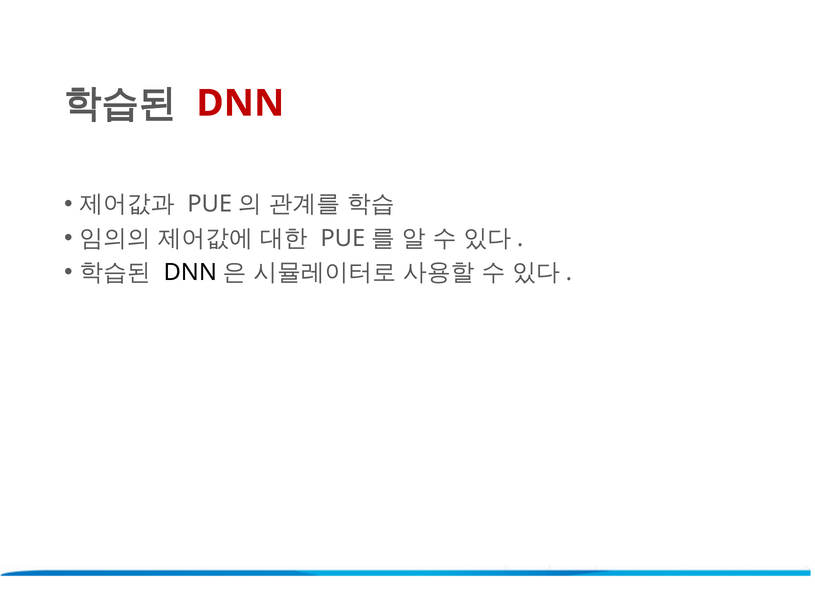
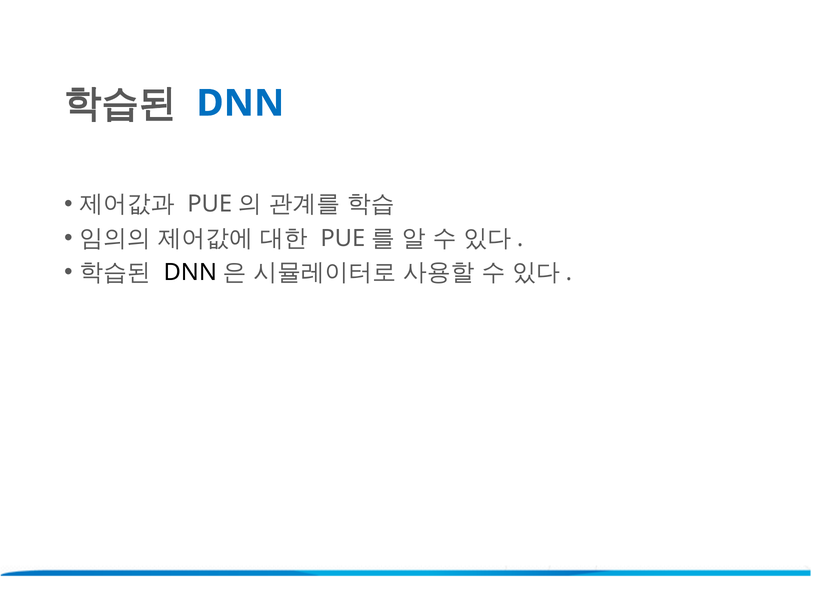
DNN colour: red -> blue (240, 103)
